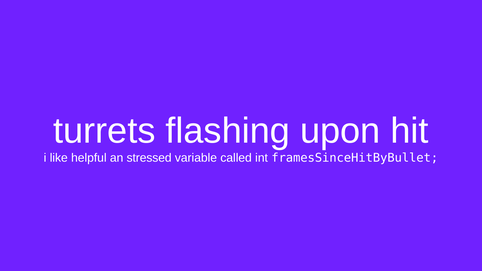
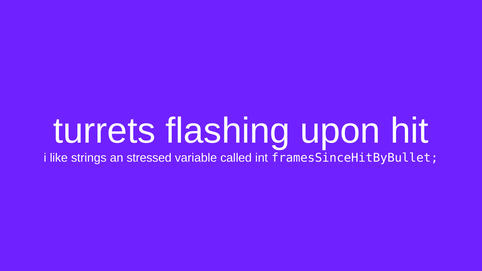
helpful: helpful -> strings (89, 158)
